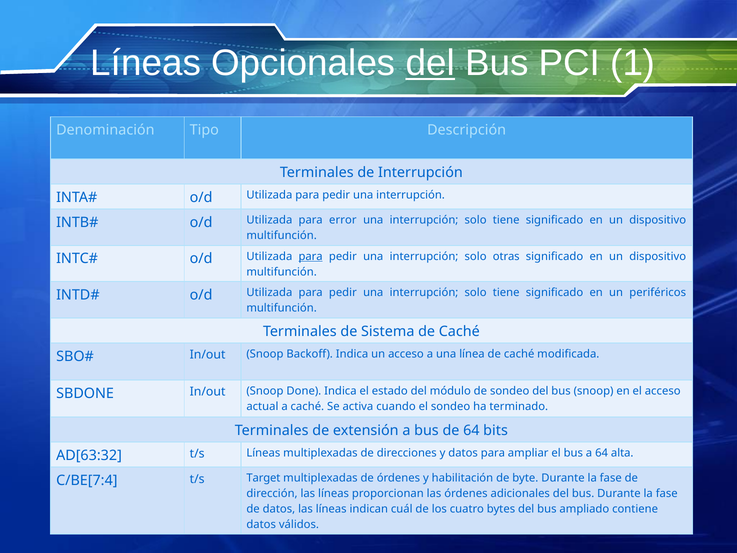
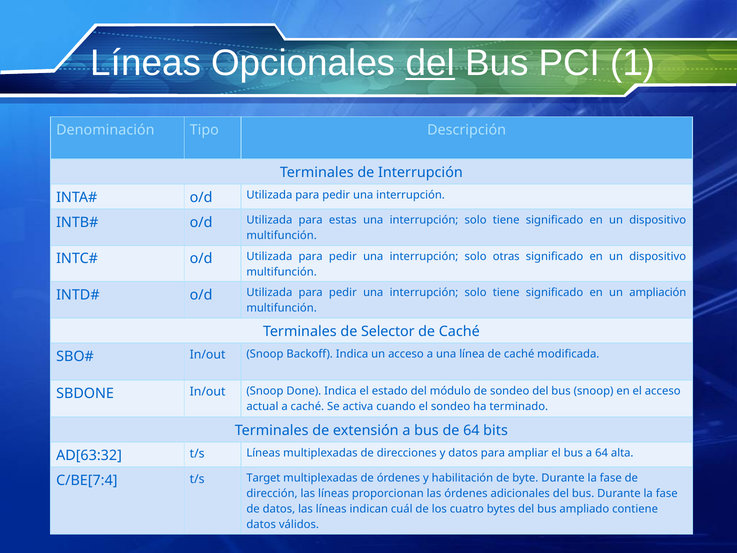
error: error -> estas (343, 220)
para underline: present -> none (311, 256)
periféricos: periféricos -> ampliación (658, 293)
Sistema: Sistema -> Selector (388, 331)
